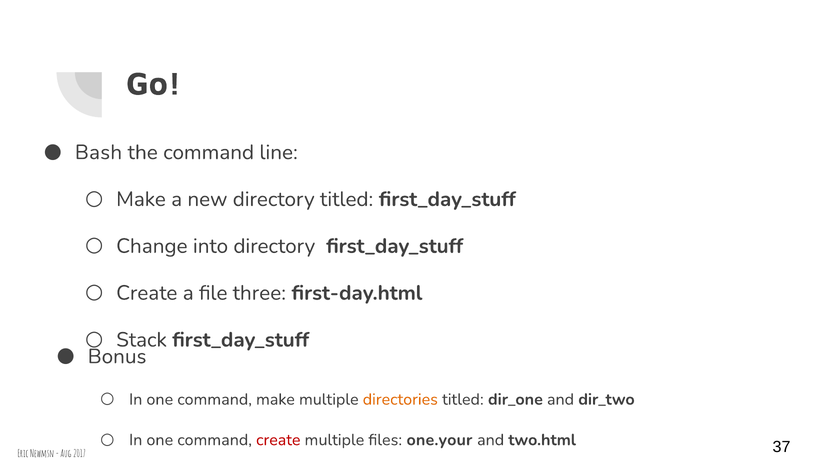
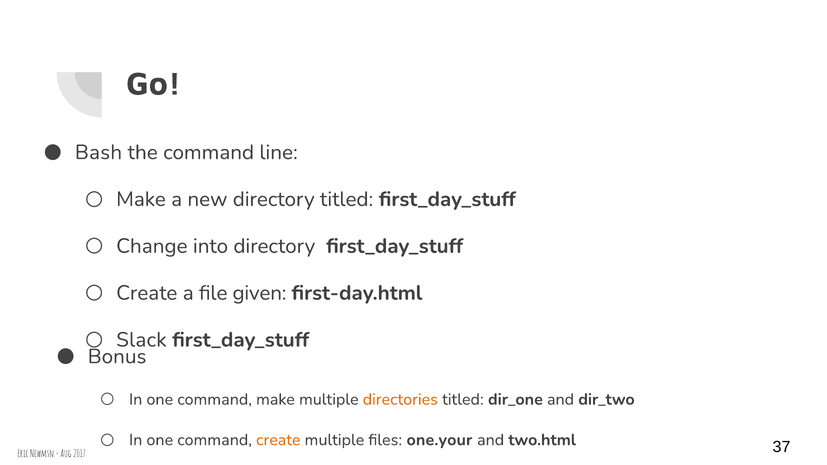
three: three -> given (259, 293)
Stack: Stack -> Slack (141, 340)
create colour: red -> orange (278, 440)
